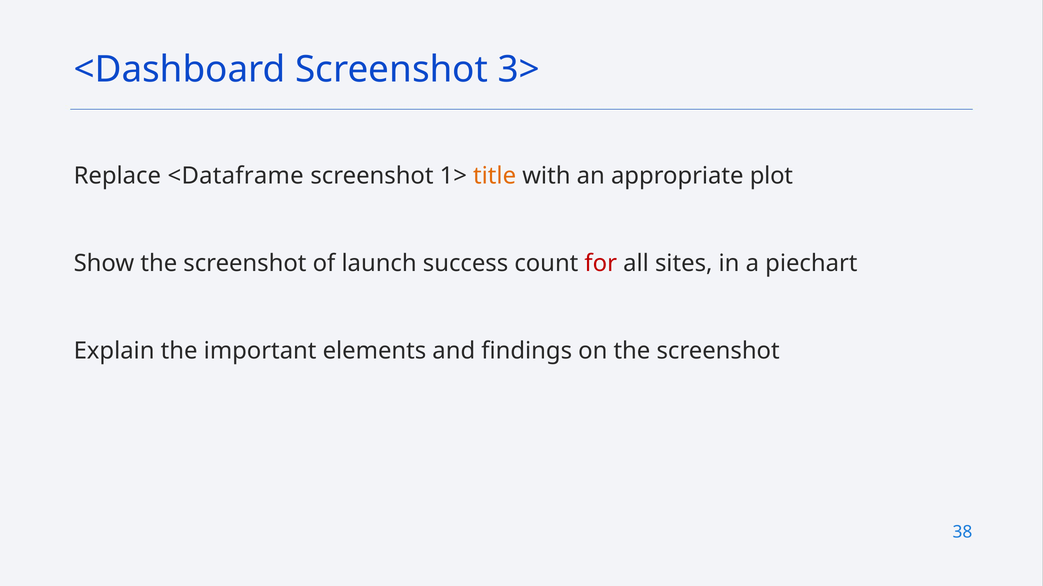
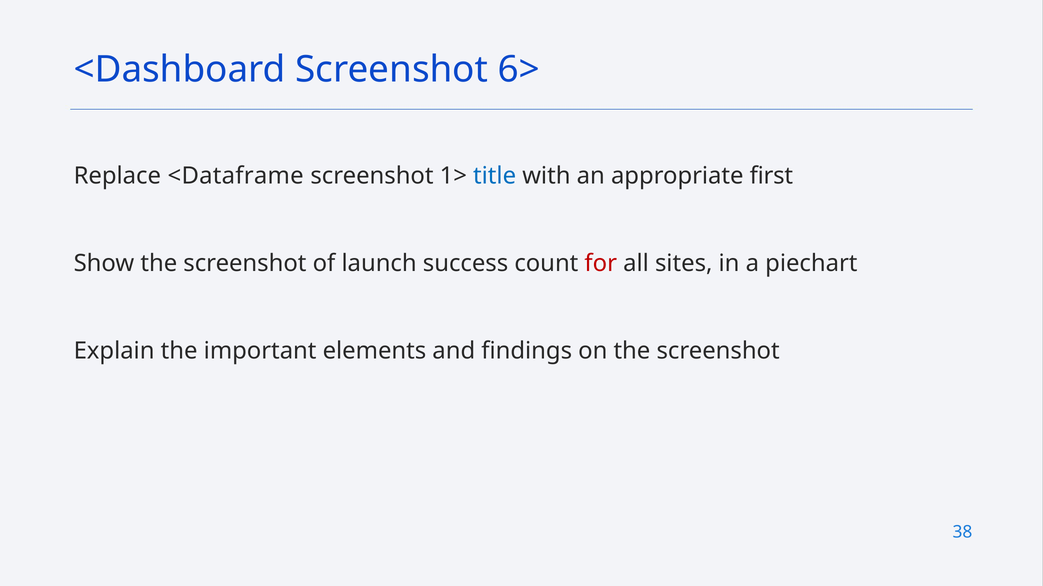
3>: 3> -> 6> (519, 70)
title colour: orange -> blue (495, 176)
plot: plot -> first (771, 176)
